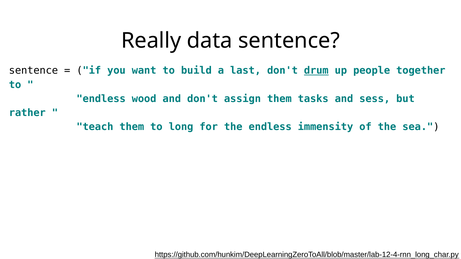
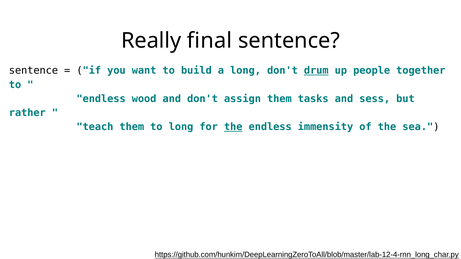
data: data -> final (210, 41)
a last: last -> long (246, 71)
the underline: none -> present (233, 127)
